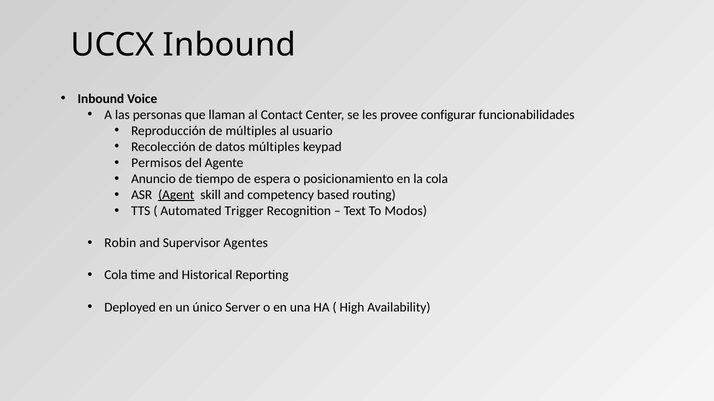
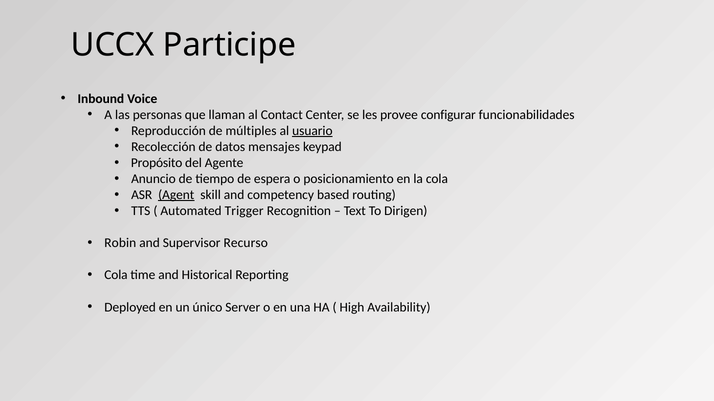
UCCX Inbound: Inbound -> Participe (230, 45)
usuario underline: none -> present (312, 131)
datos múltiples: múltiples -> mensajes (274, 147)
Permisos: Permisos -> Propósito (157, 163)
Modos: Modos -> Dirigen (406, 211)
Agentes: Agentes -> Recurso (246, 243)
